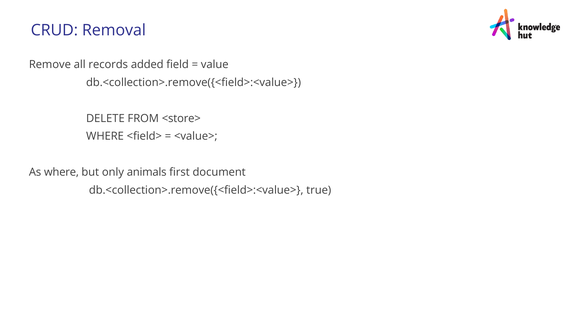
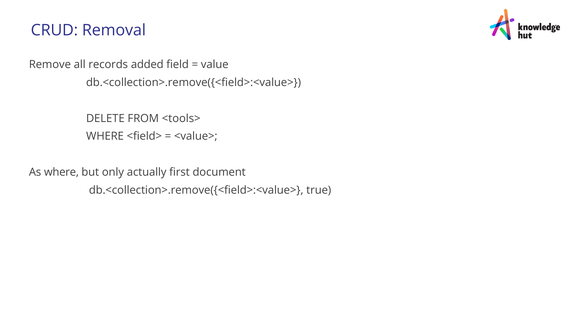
<store>: <store> -> <tools> (181, 118)
animals: animals -> actually (147, 172)
